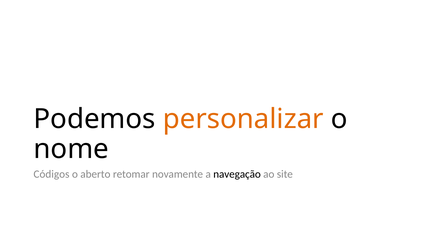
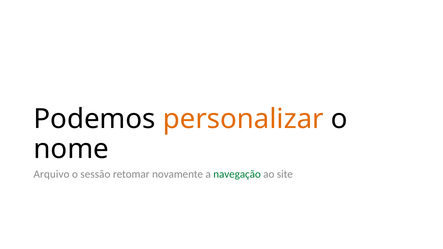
Códigos: Códigos -> Arquivo (52, 174)
aberto: aberto -> sessão (95, 174)
navegação colour: black -> green (237, 174)
